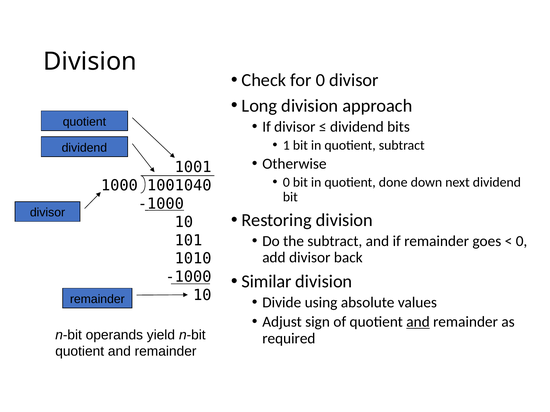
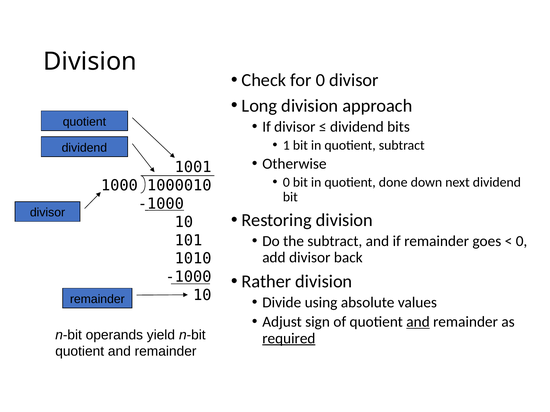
1001040: 1001040 -> 1000010 (179, 186)
Similar: Similar -> Rather (266, 282)
required underline: none -> present (289, 339)
